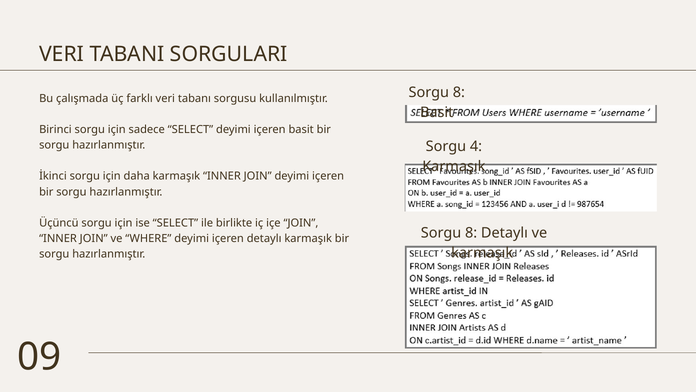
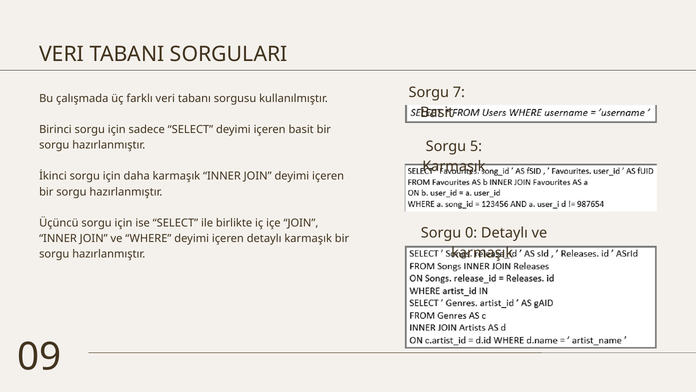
8: 8 -> 7 (459, 92)
4: 4 -> 5 (476, 146)
8: 8 -> 0 (471, 233)
